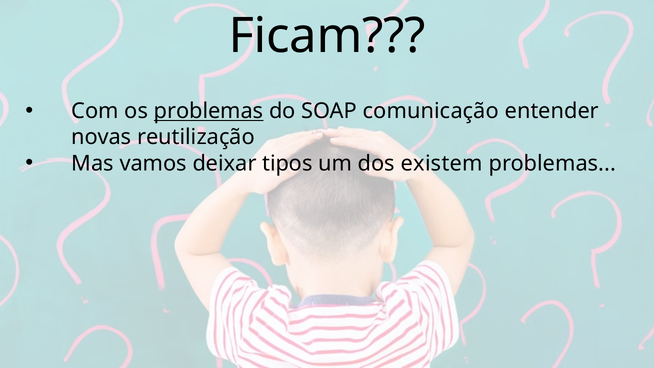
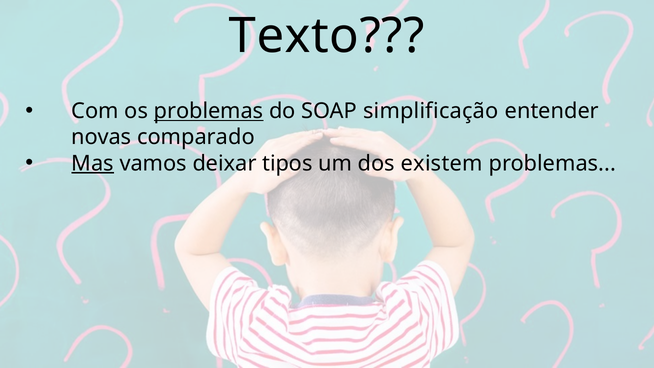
Ficam: Ficam -> Texto (327, 36)
comunicação: comunicação -> simplificação (431, 111)
reutilização: reutilização -> comparado (196, 137)
Mas underline: none -> present (93, 163)
